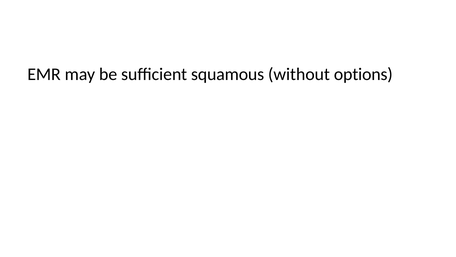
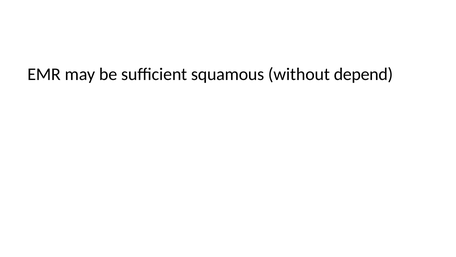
options: options -> depend (363, 74)
